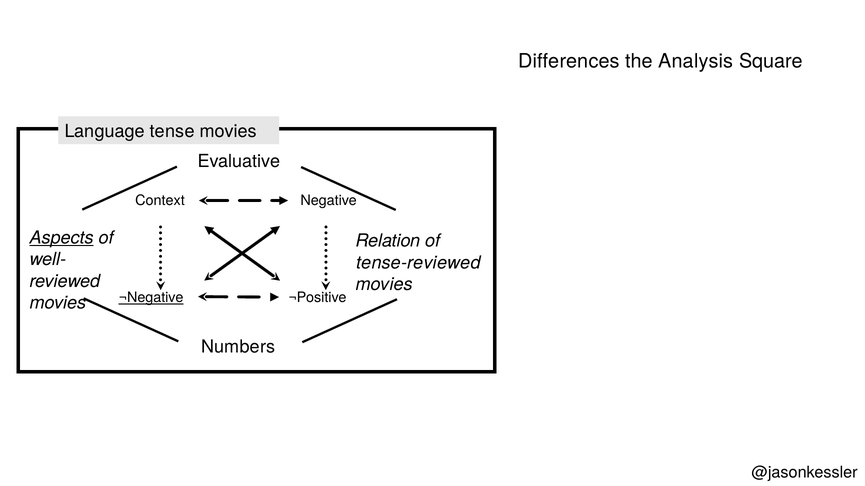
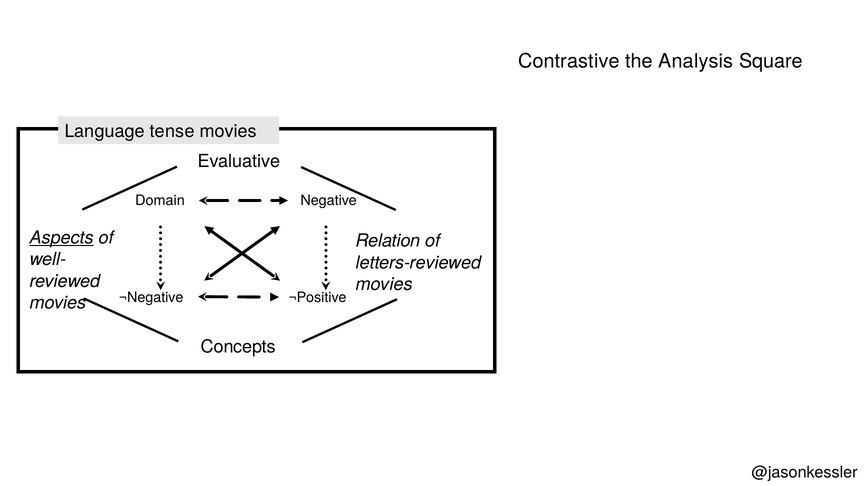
Differences: Differences -> Contrastive (569, 61)
Context: Context -> Domain (160, 201)
tense-reviewed: tense-reviewed -> letters-reviewed (419, 263)
¬Negative underline: present -> none (151, 298)
Numbers: Numbers -> Concepts (238, 347)
